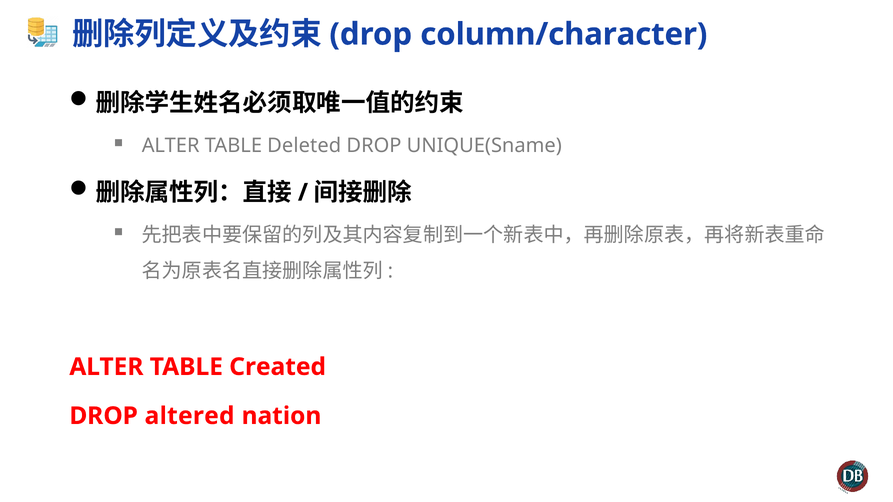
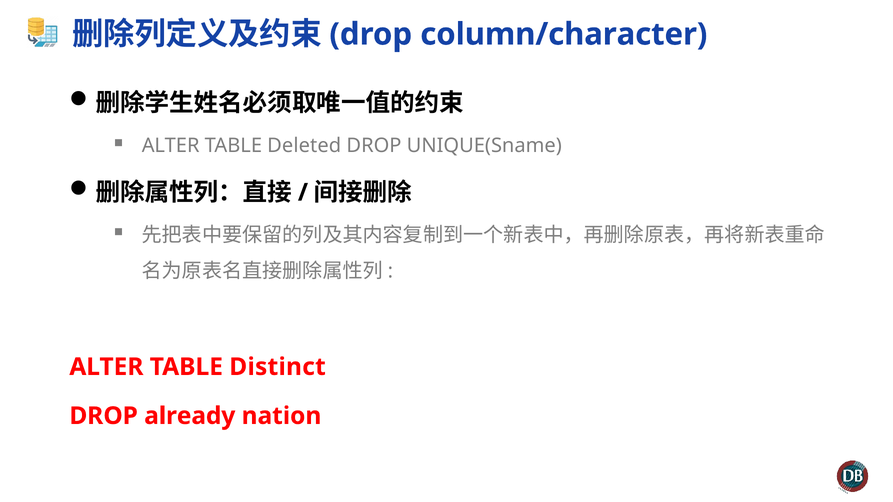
Created: Created -> Distinct (277, 367)
altered: altered -> already (190, 416)
